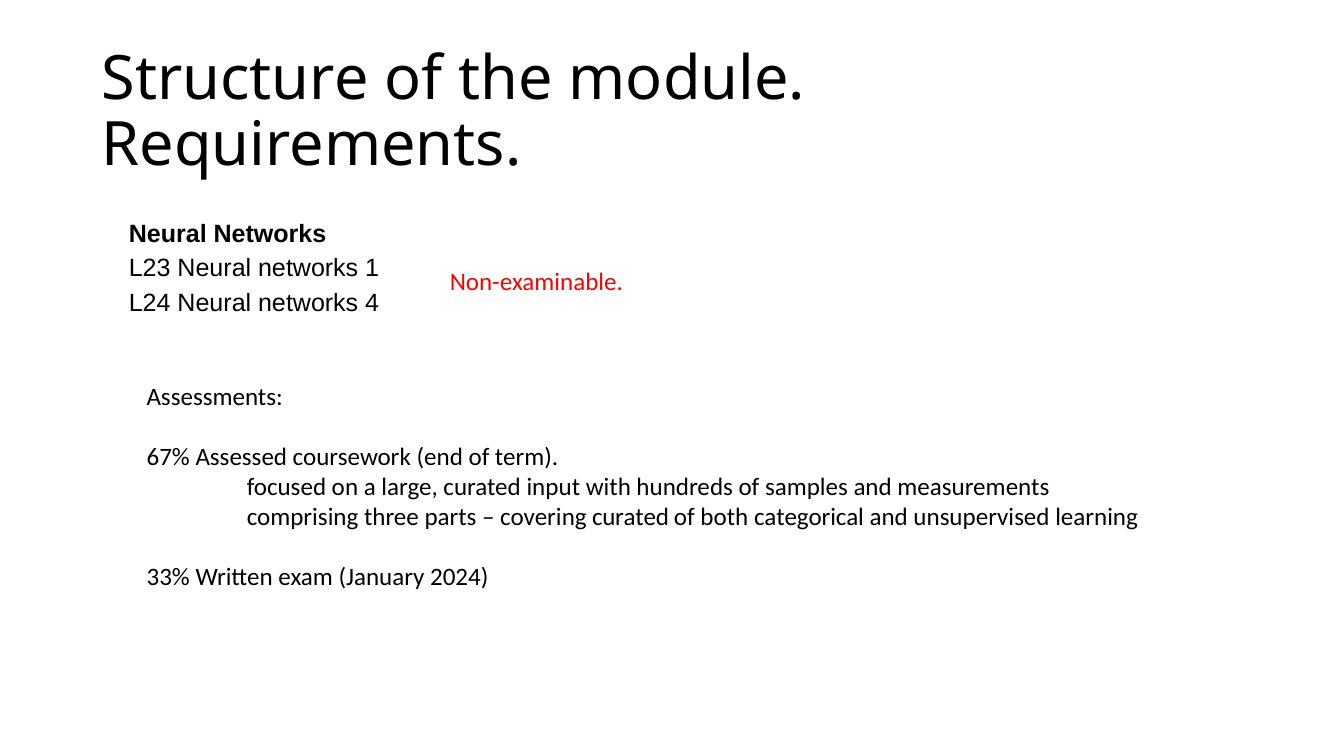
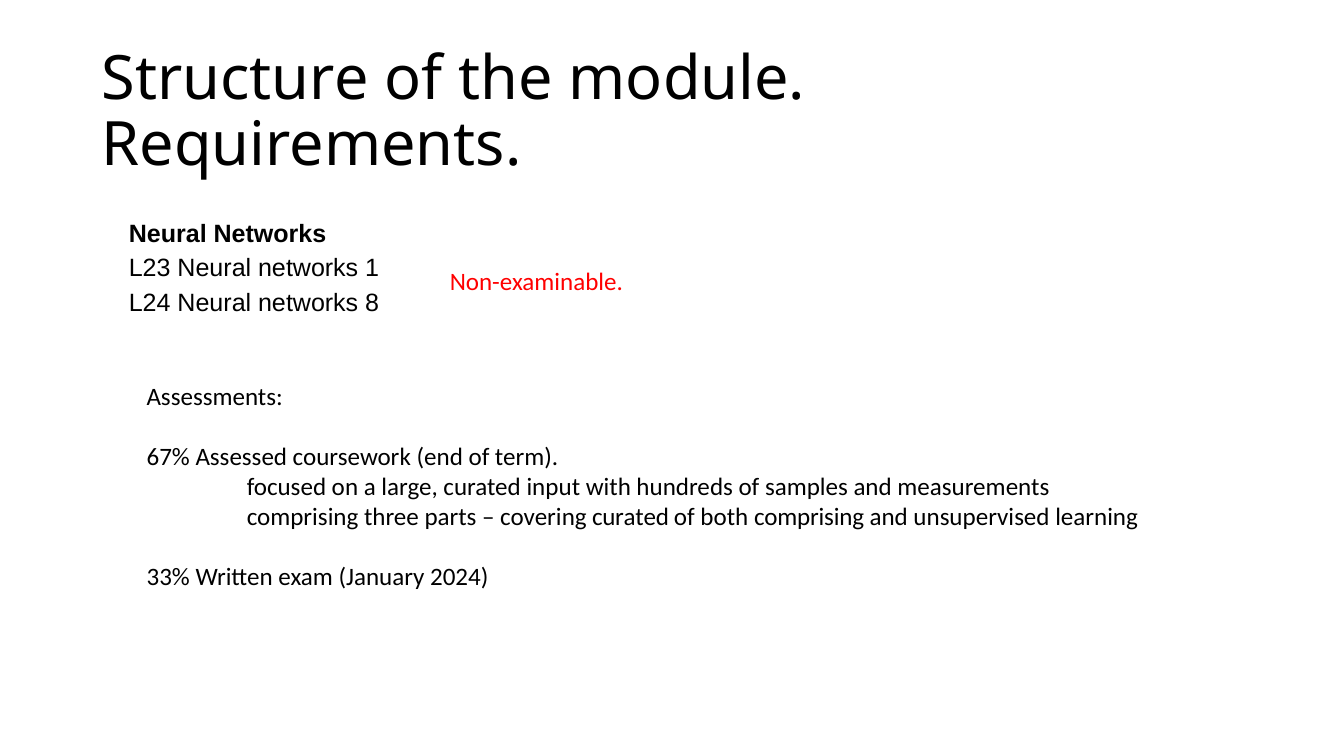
4: 4 -> 8 (372, 303)
both categorical: categorical -> comprising (809, 518)
